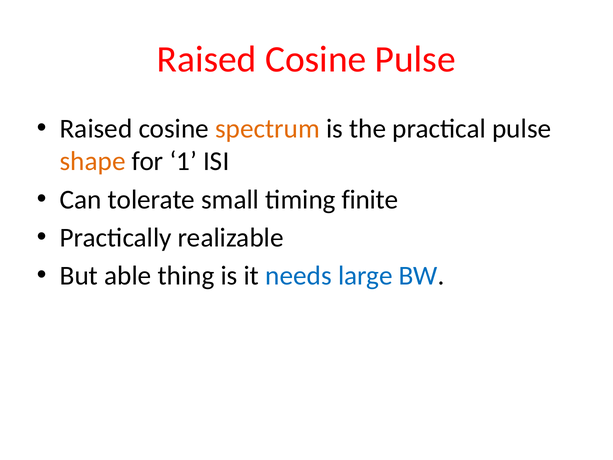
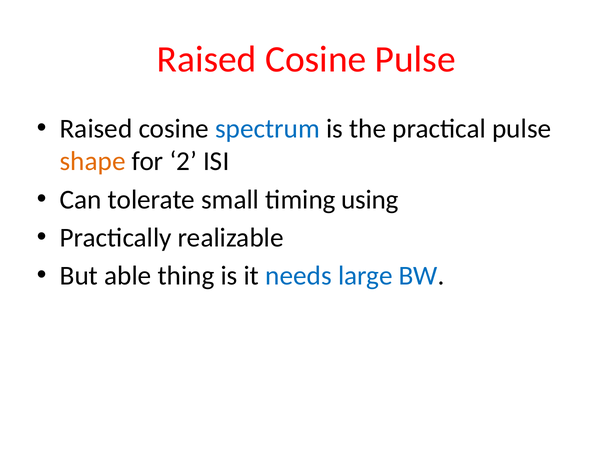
spectrum colour: orange -> blue (267, 129)
1: 1 -> 2 (183, 161)
finite: finite -> using (370, 199)
